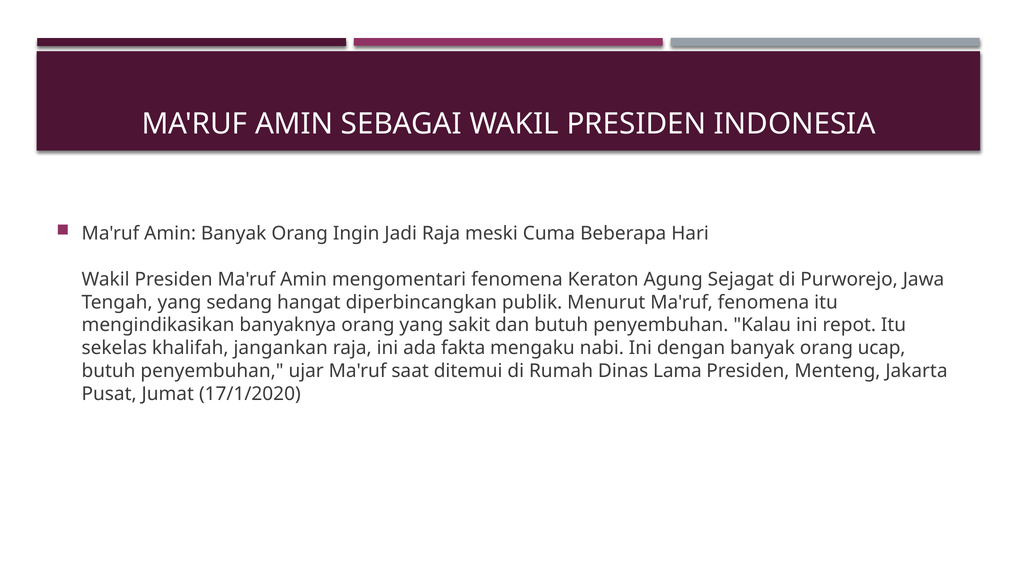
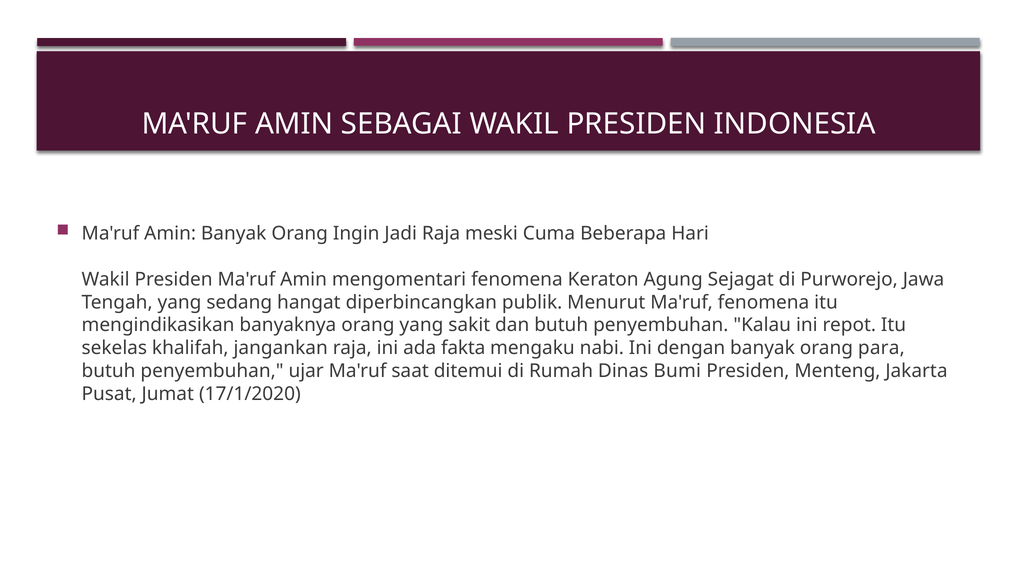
ucap: ucap -> para (881, 348)
Lama: Lama -> Bumi (677, 371)
